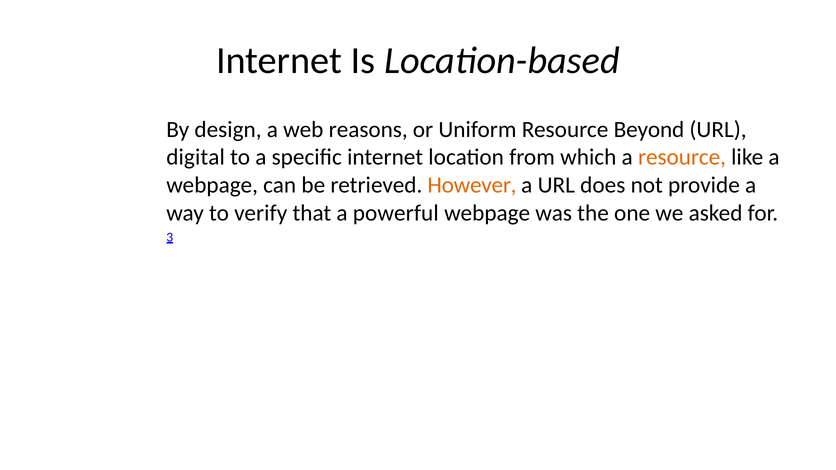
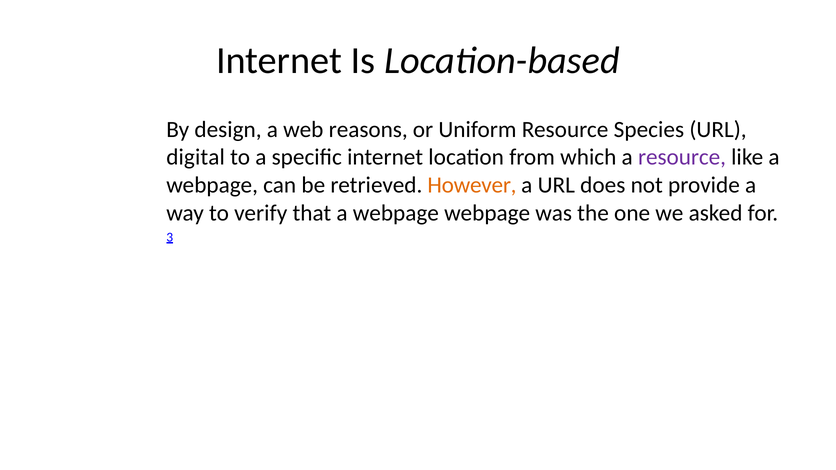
Beyond: Beyond -> Species (649, 129)
resource colour: orange -> purple (682, 157)
that a powerful: powerful -> webpage (396, 213)
